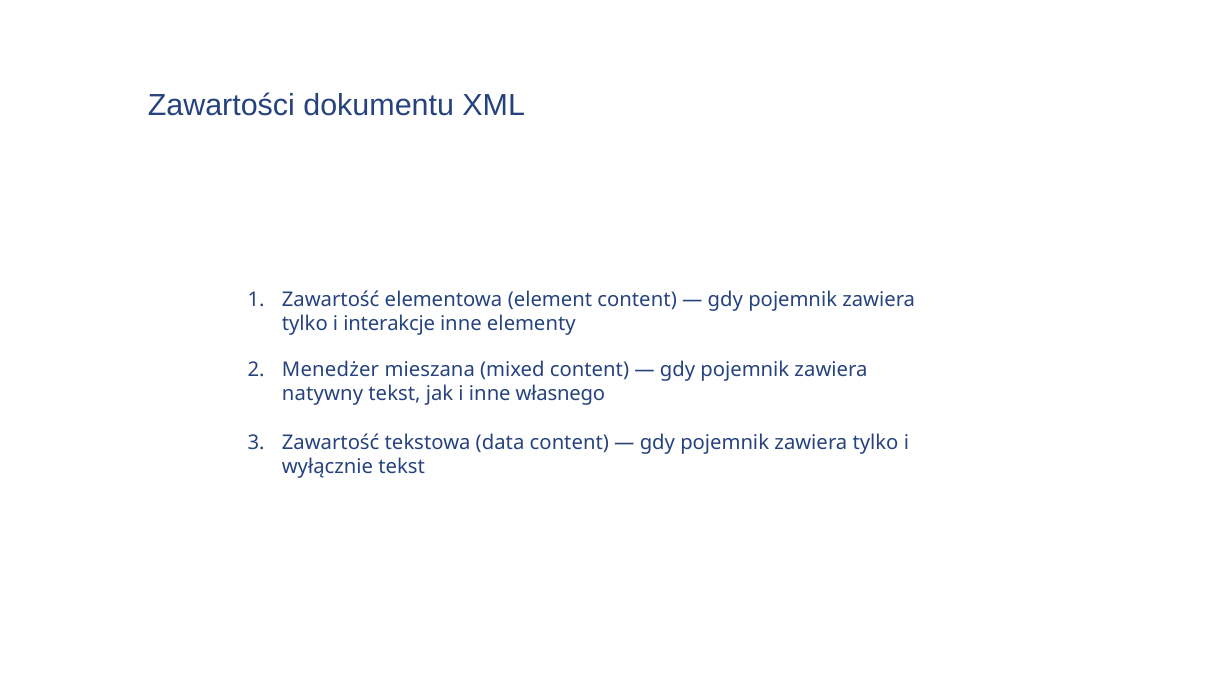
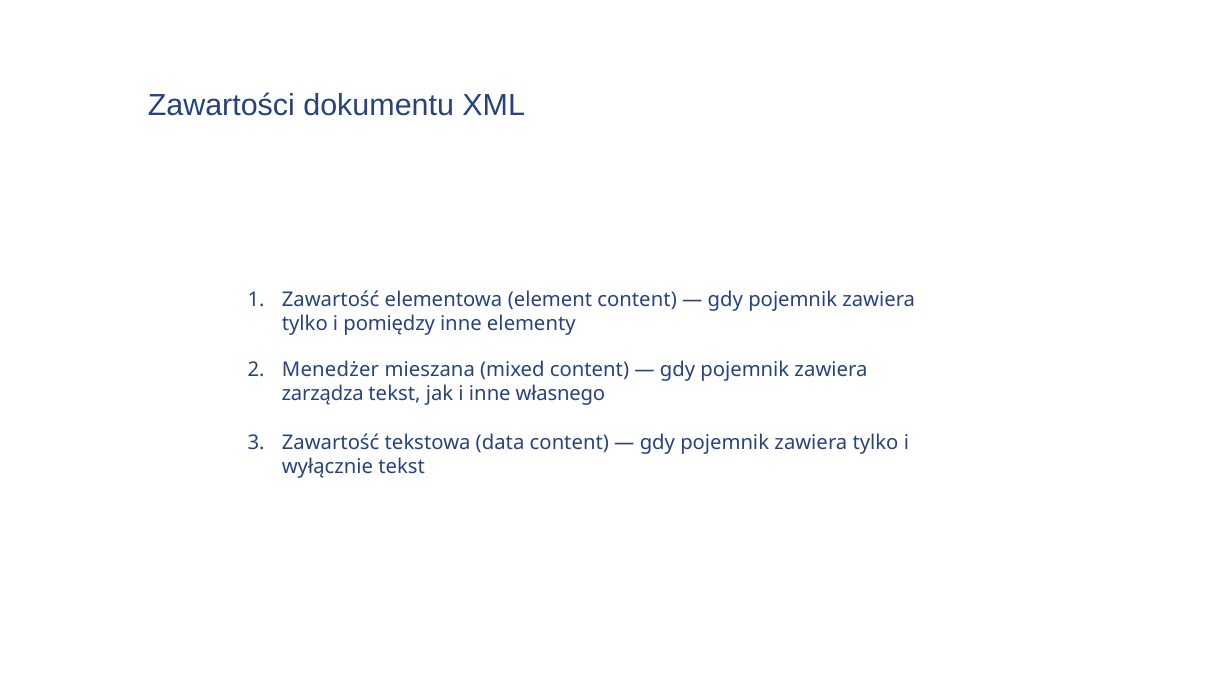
interakcje: interakcje -> pomiędzy (389, 324)
natywny: natywny -> zarządza (323, 394)
